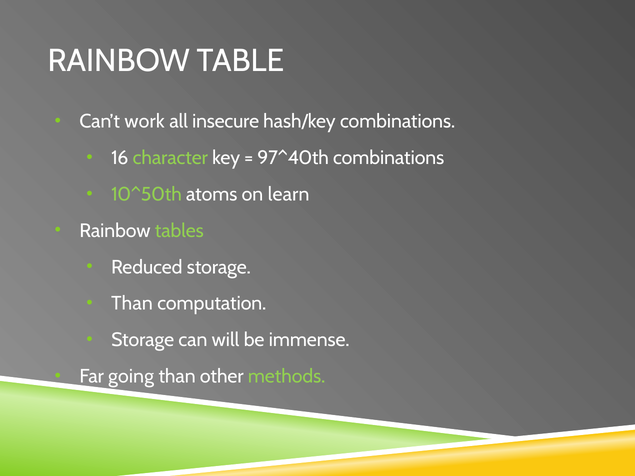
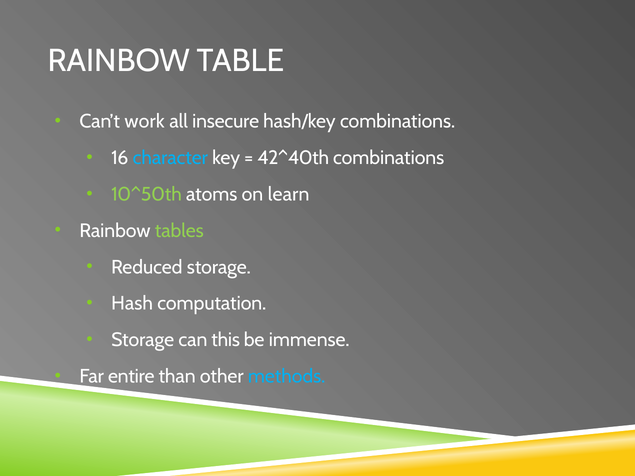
character colour: light green -> light blue (170, 158)
97^40th: 97^40th -> 42^40th (293, 158)
Than: Than -> Hash (132, 304)
will: will -> this (226, 340)
going: going -> entire (131, 377)
methods colour: light green -> light blue (287, 377)
